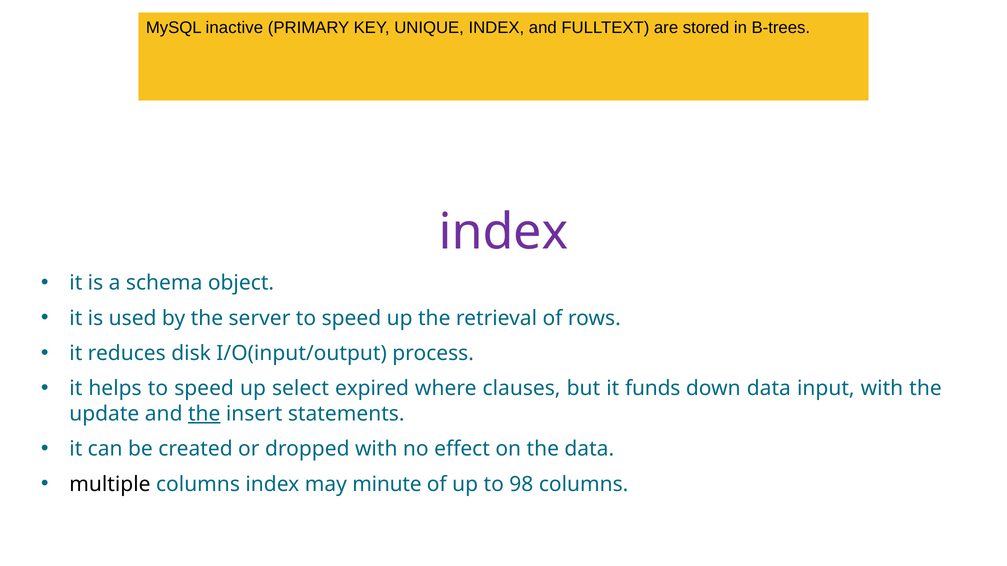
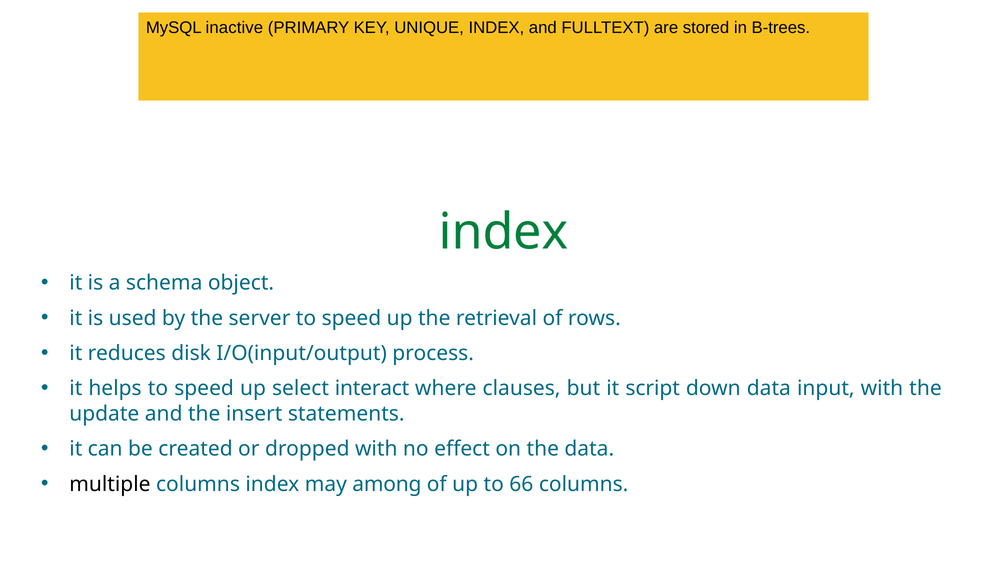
index colour: purple -> green (504, 233)
expired: expired -> interact (372, 389)
funds: funds -> script (653, 389)
the underline: present -> none (204, 414)
minute: minute -> among (387, 485)
98: 98 -> 66 (521, 485)
